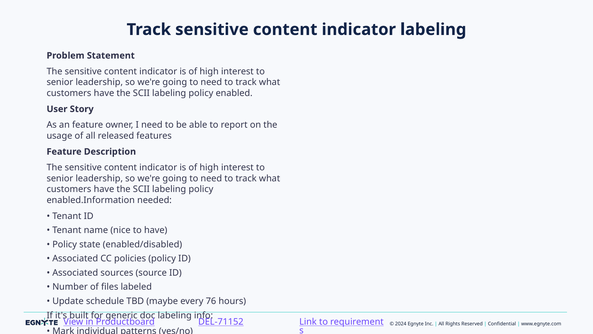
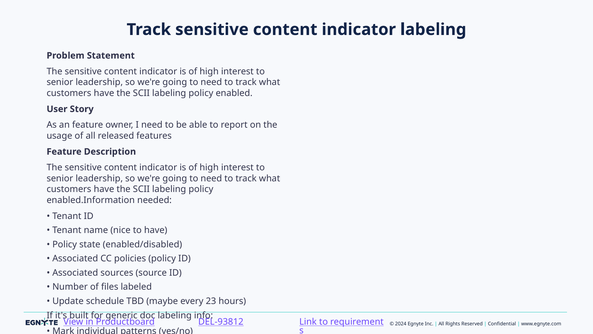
76: 76 -> 23 (211, 301)
DEL-71152: DEL-71152 -> DEL-93812 (221, 321)
